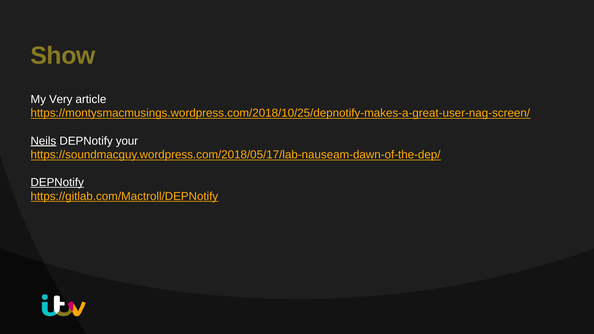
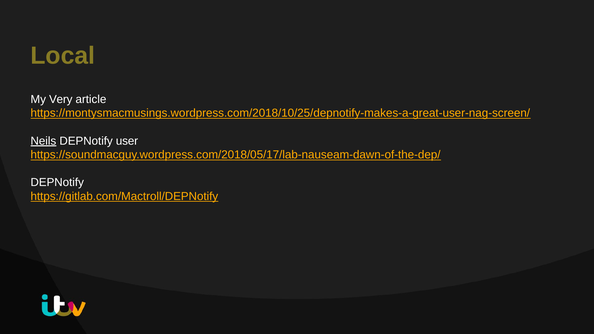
Show: Show -> Local (63, 56)
your: your -> user (127, 141)
DEPNotify underline: present -> none (57, 183)
